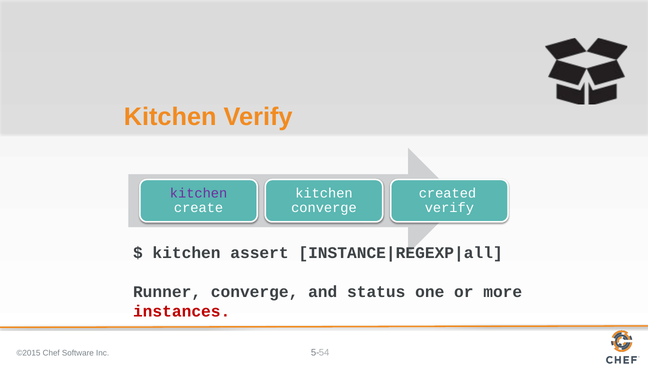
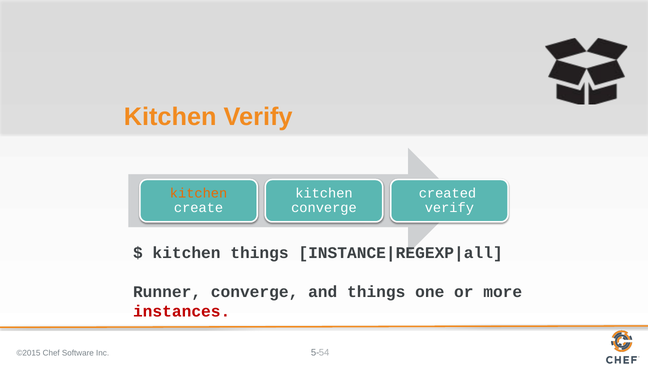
kitchen colour: purple -> orange (199, 193)
kitchen assert: assert -> things (259, 253)
and status: status -> things (376, 291)
